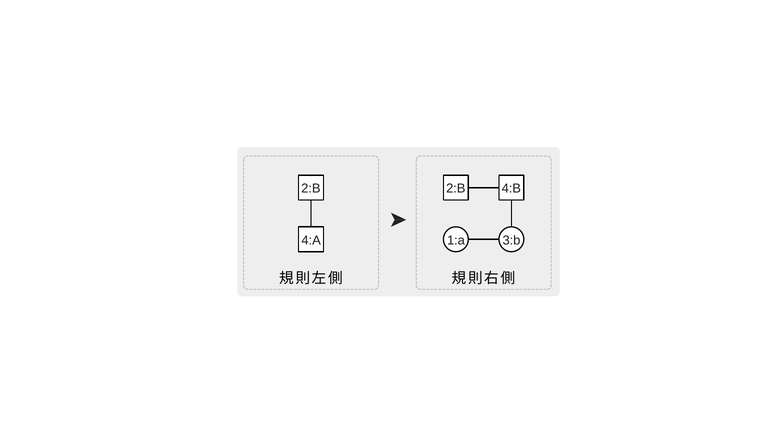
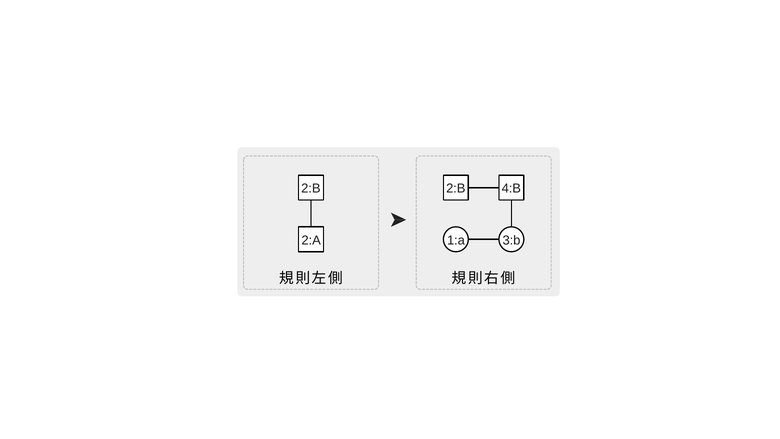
4:A: 4:A -> 2:A (311, 240)
